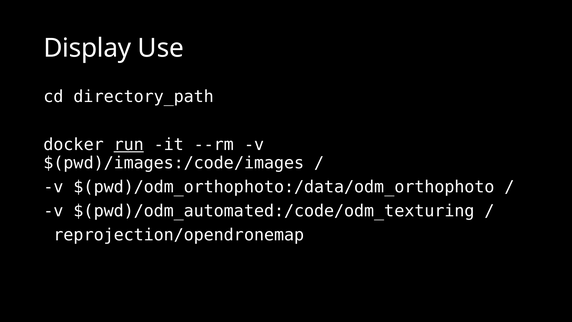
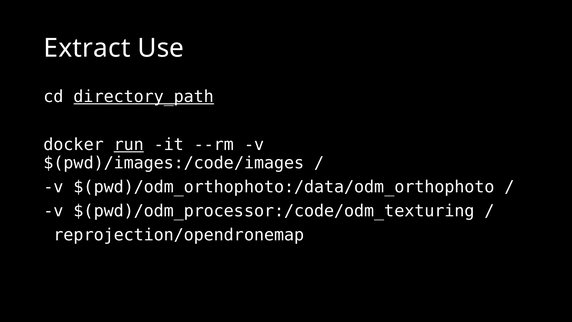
Display: Display -> Extract (87, 48)
directory_path underline: none -> present (144, 97)
$(pwd)/odm_automated:/code/odm_texturing: $(pwd)/odm_automated:/code/odm_texturing -> $(pwd)/odm_processor:/code/odm_texturing (274, 211)
